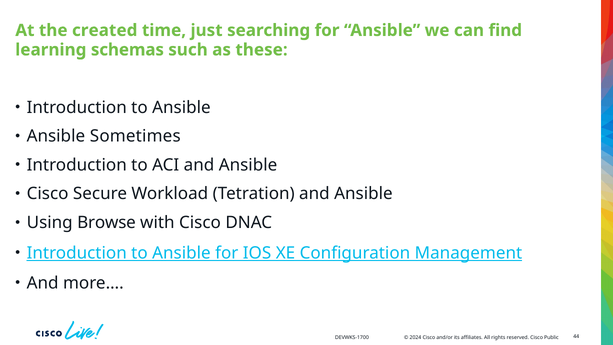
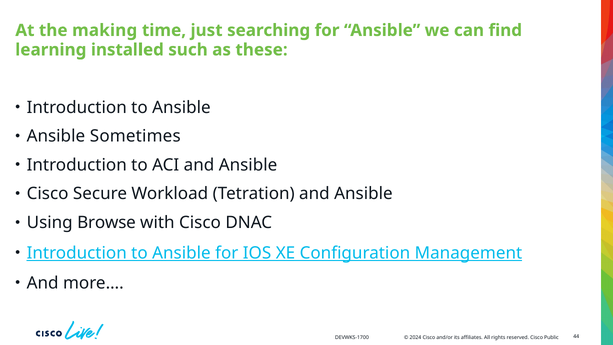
created: created -> making (105, 30)
schemas: schemas -> installed (127, 50)
